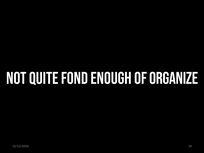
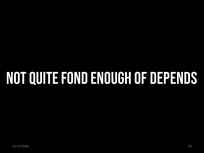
ORGANIZE: ORGANIZE -> DEPENDS (174, 78)
